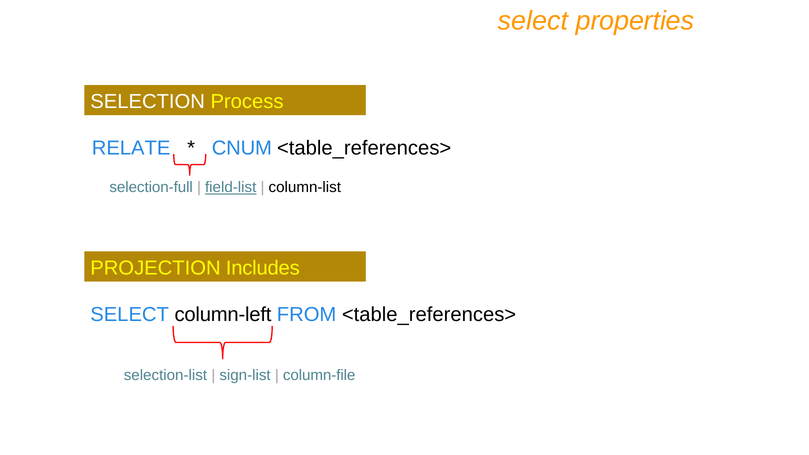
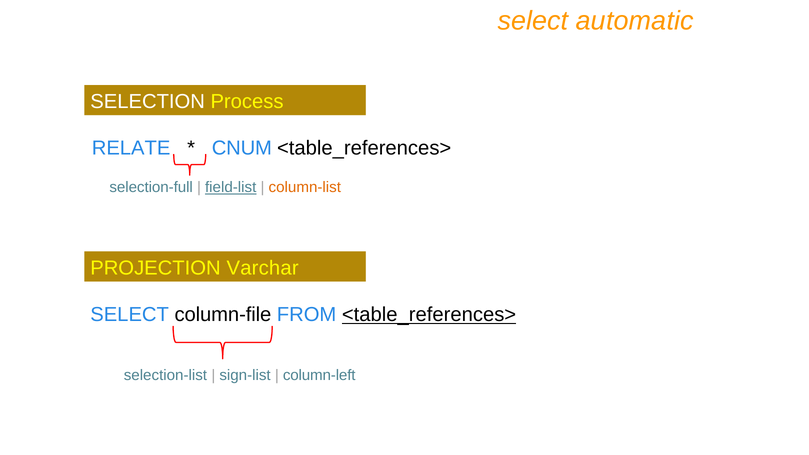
properties: properties -> automatic (635, 21)
column-list colour: black -> orange (305, 187)
Includes: Includes -> Varchar (263, 268)
column-left: column-left -> column-file (223, 315)
<table_references> underline: none -> present (429, 315)
column-file: column-file -> column-left (319, 375)
